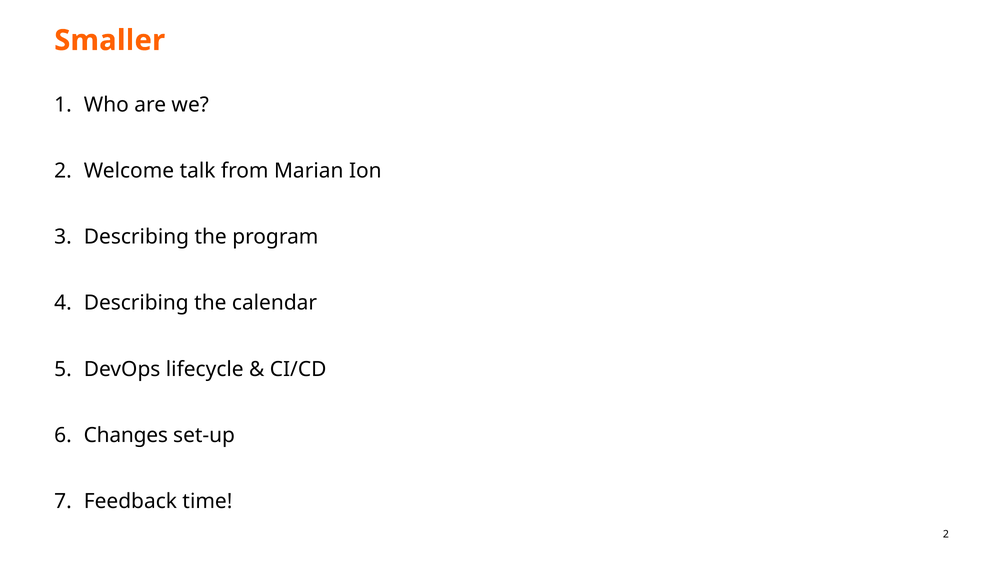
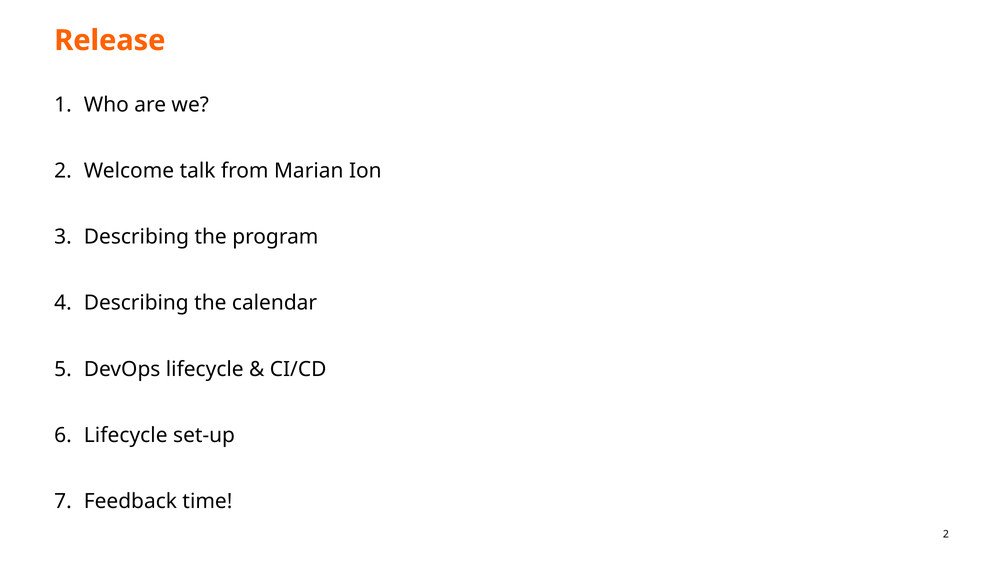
Smaller: Smaller -> Release (110, 40)
Changes: Changes -> Lifecycle (126, 435)
